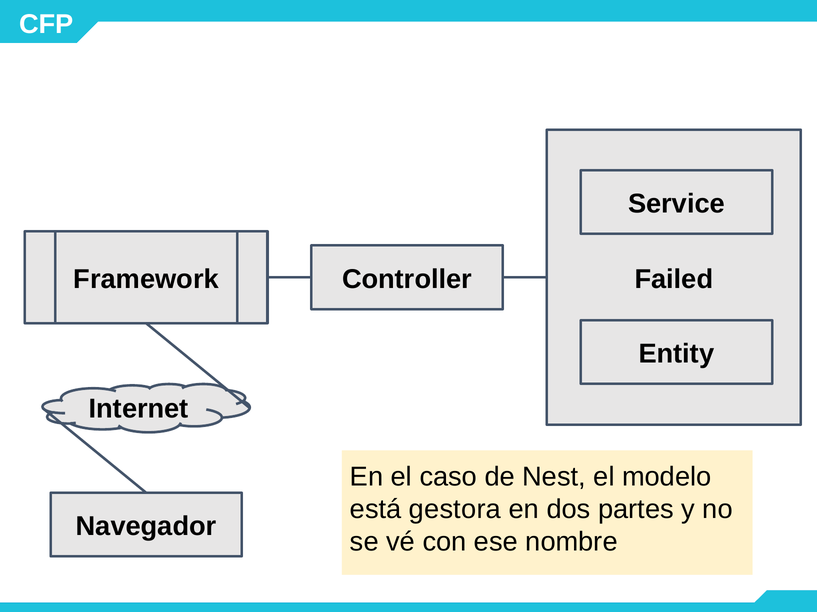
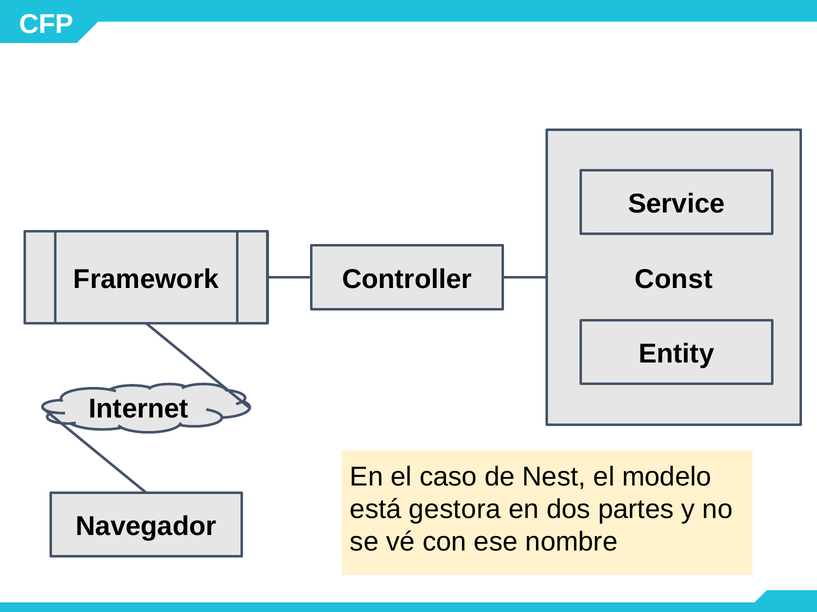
Failed: Failed -> Const (674, 280)
